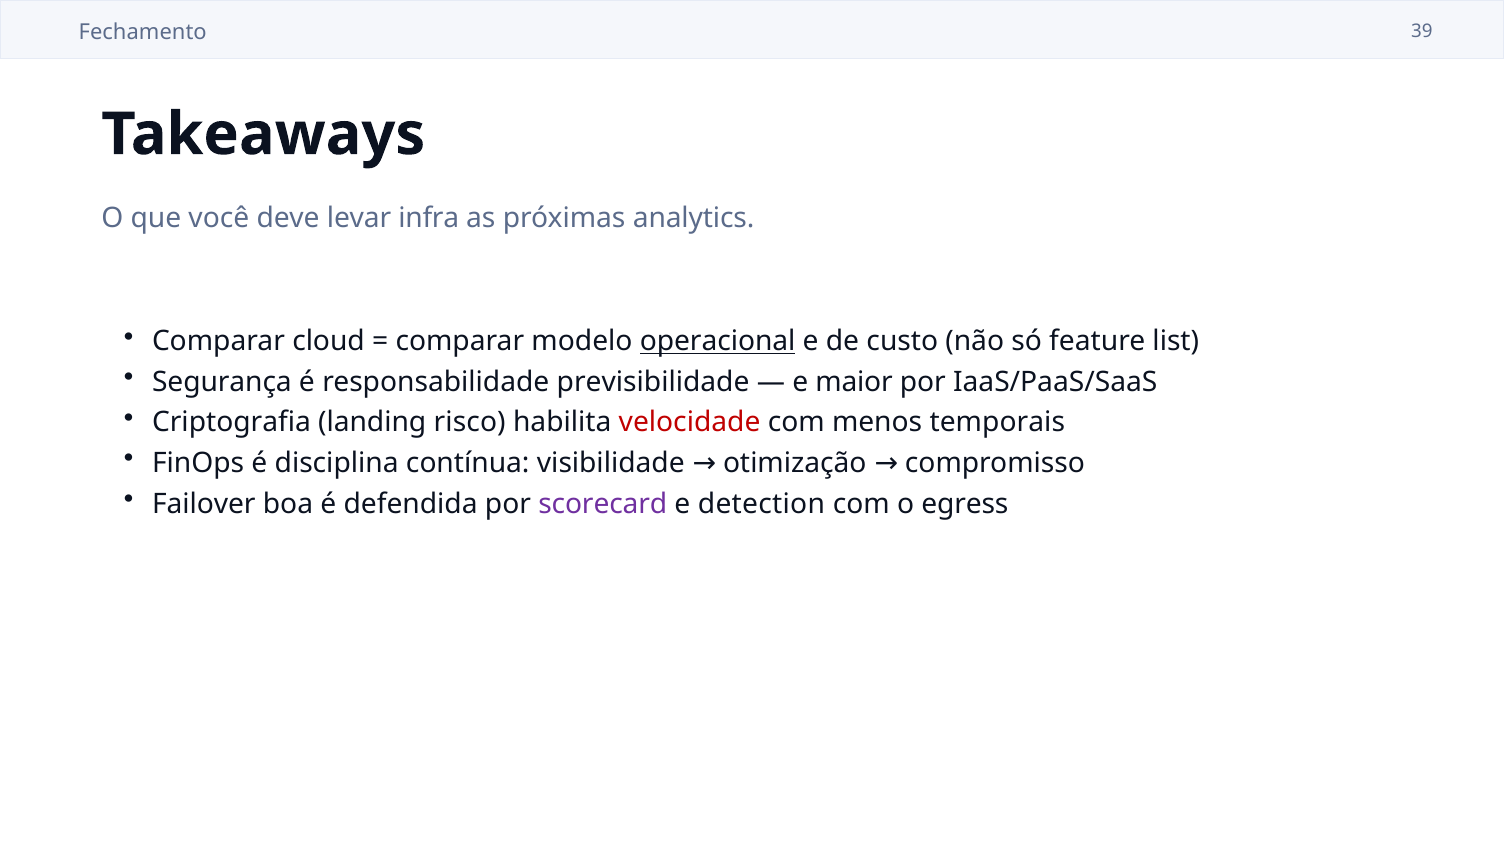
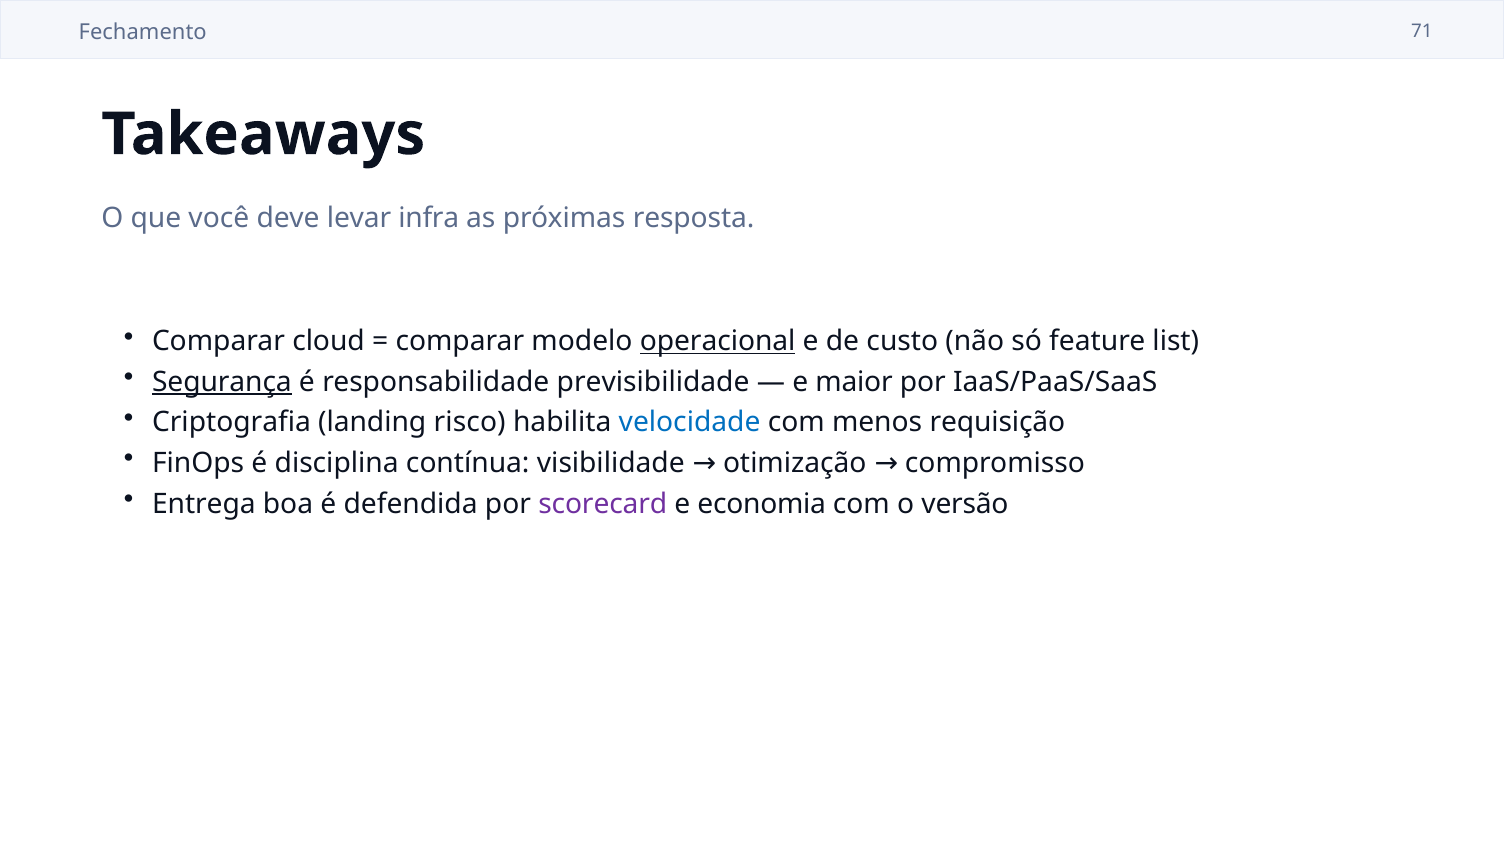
39: 39 -> 71 (1422, 32)
analytics: analytics -> resposta (694, 219)
Segurança underline: none -> present (222, 382)
velocidade colour: red -> blue (690, 423)
temporais: temporais -> requisição (997, 423)
Failover: Failover -> Entrega (204, 504)
detection: detection -> economia (762, 504)
egress: egress -> versão (965, 504)
